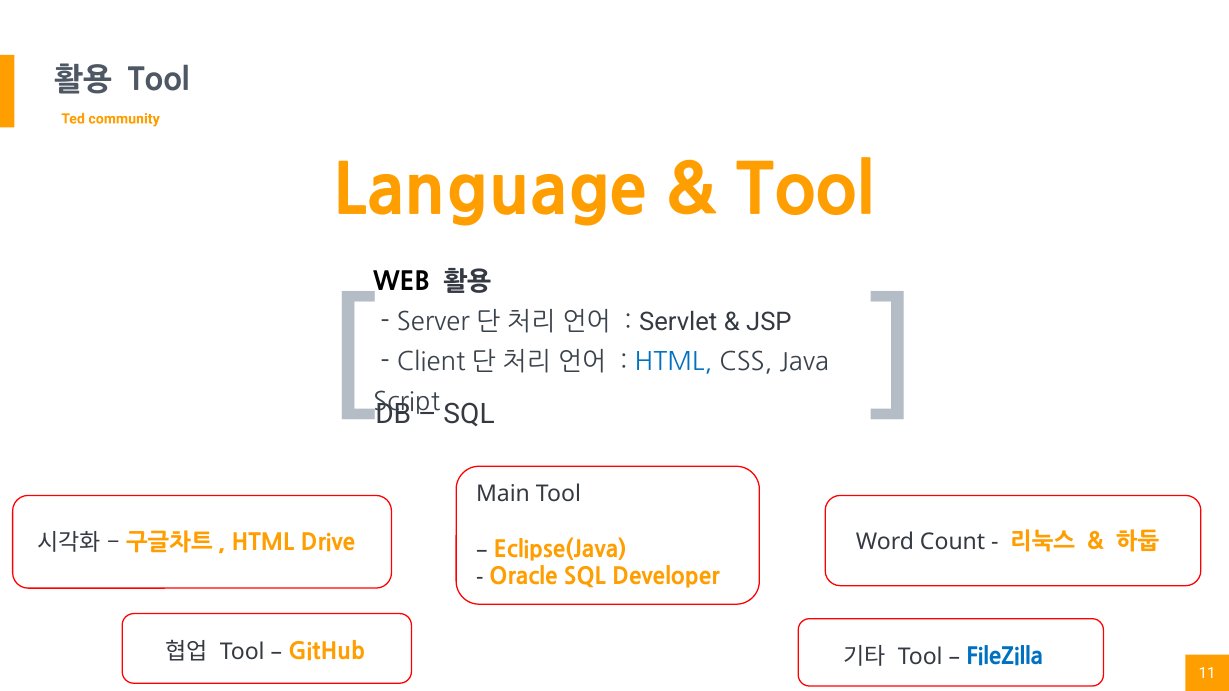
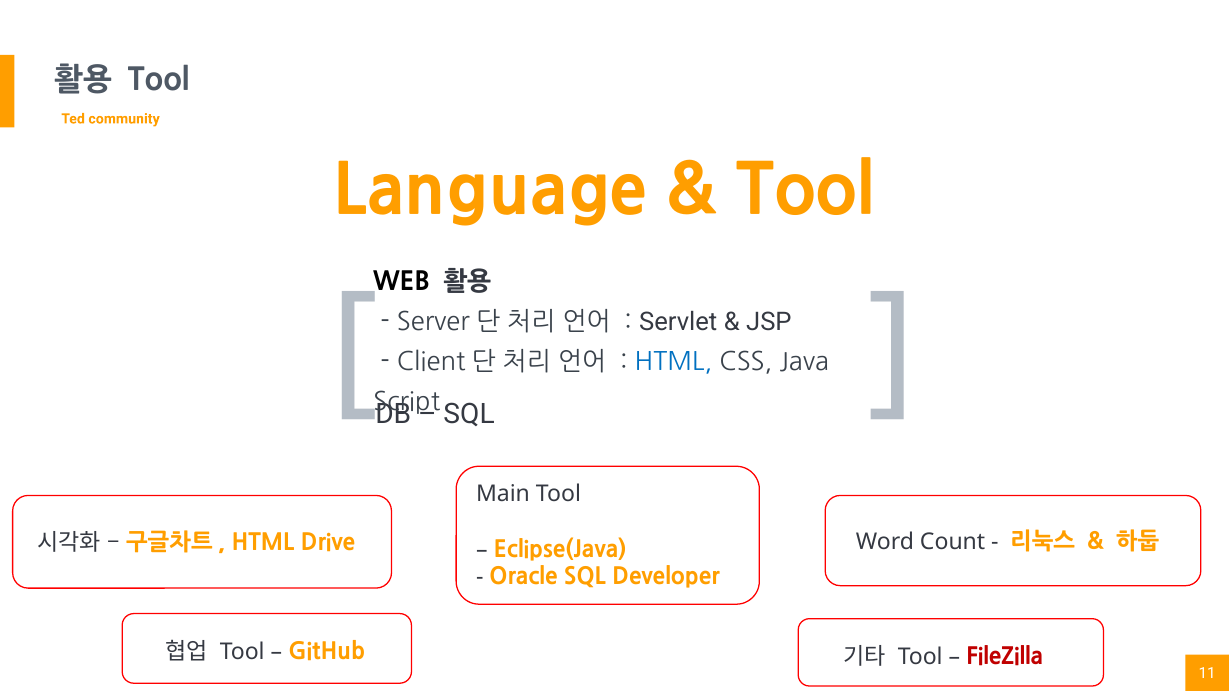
FileZilla colour: blue -> red (1005, 657)
